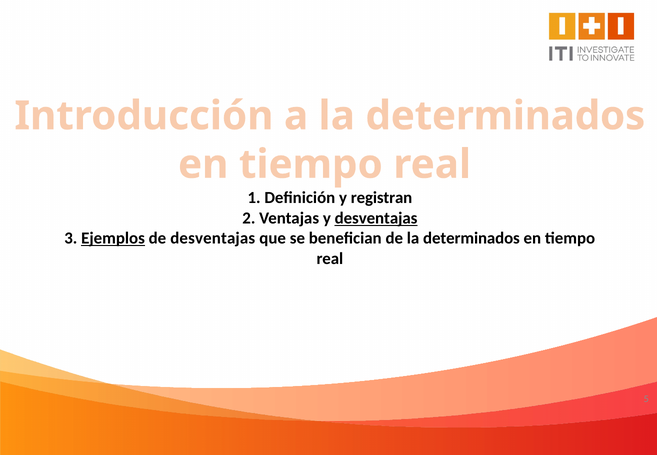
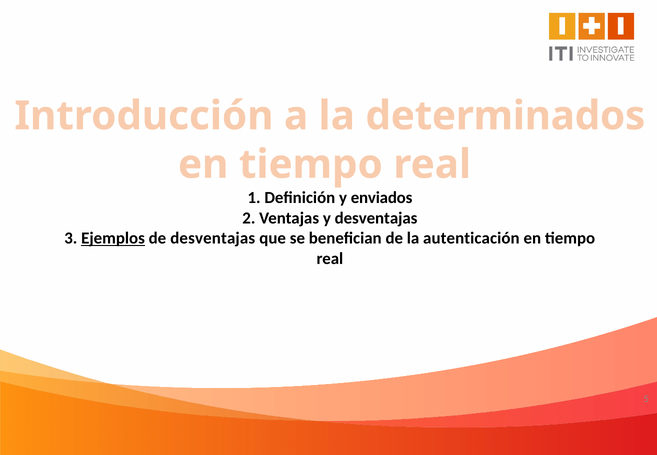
registran: registran -> enviados (382, 198)
desventajas underline: present -> none (376, 218)
de la determinados: determinados -> autenticación (471, 238)
